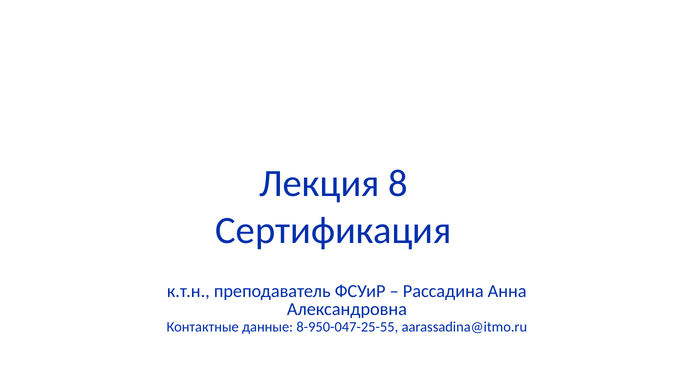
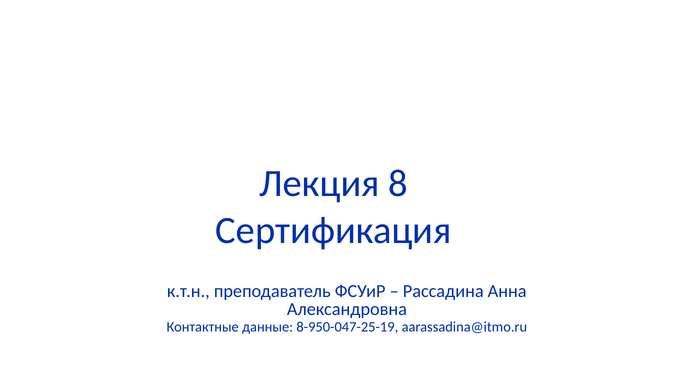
8-950-047-25-55: 8-950-047-25-55 -> 8-950-047-25-19 (347, 326)
